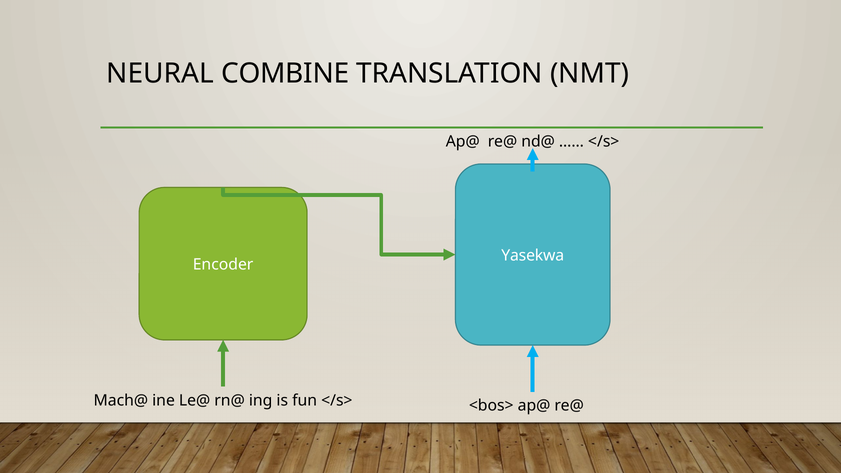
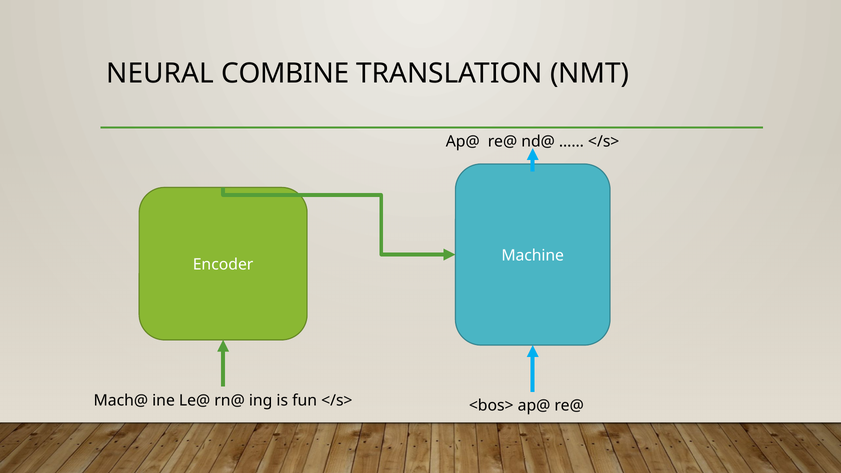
Yasekwa: Yasekwa -> Machine (533, 256)
